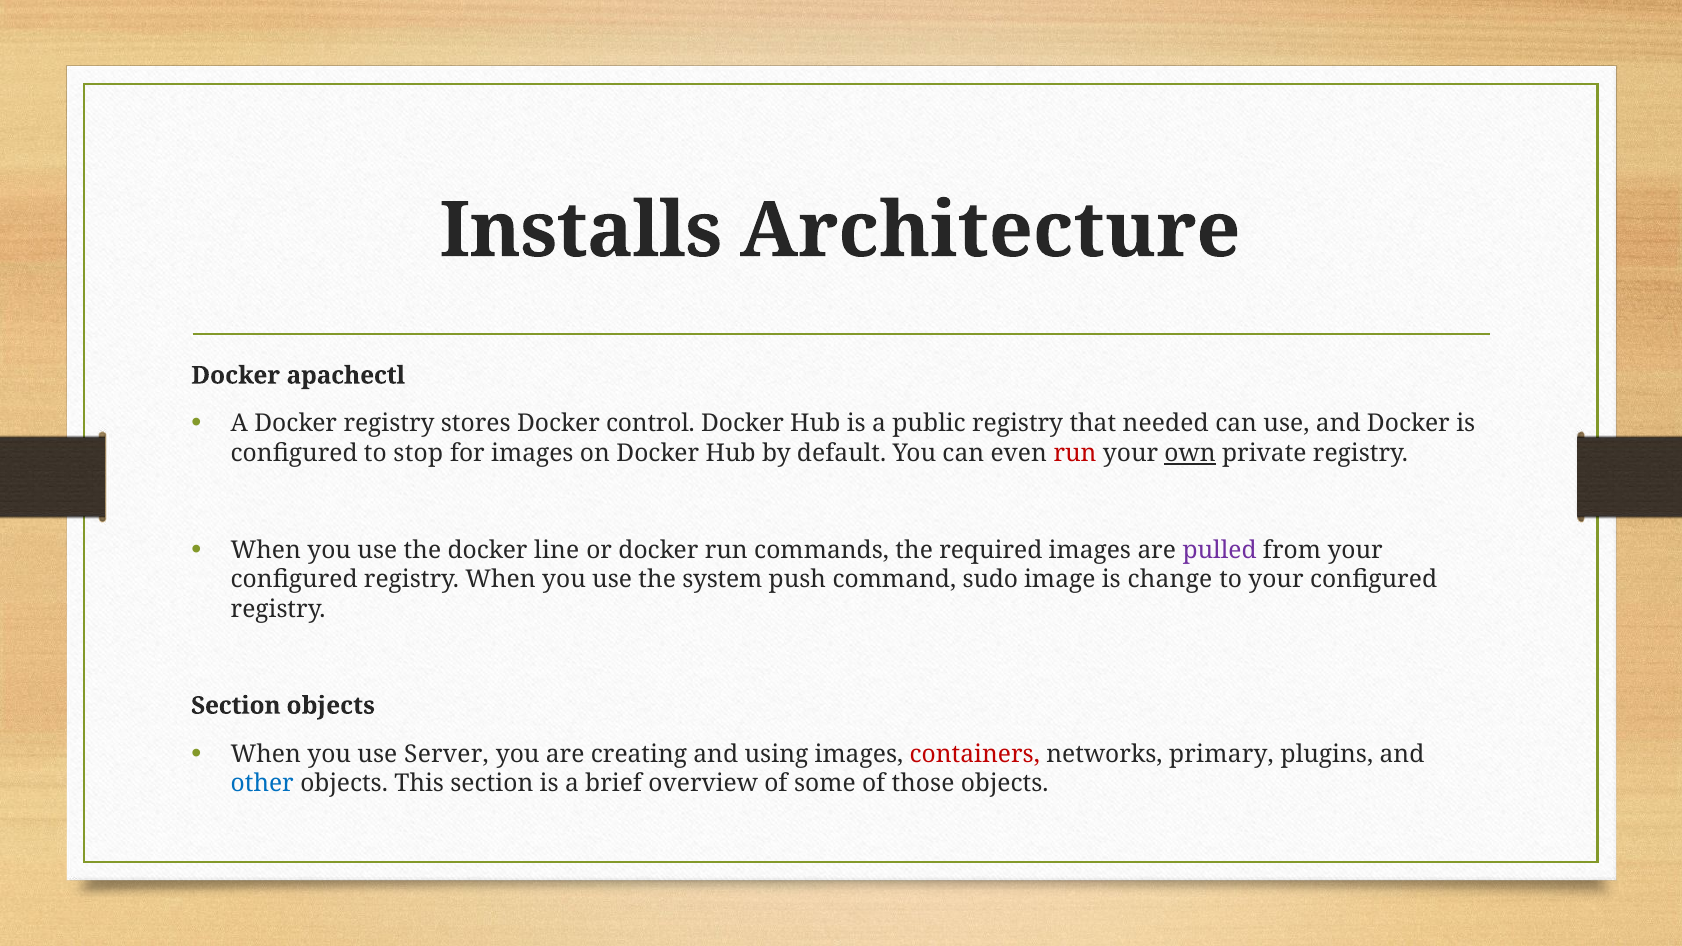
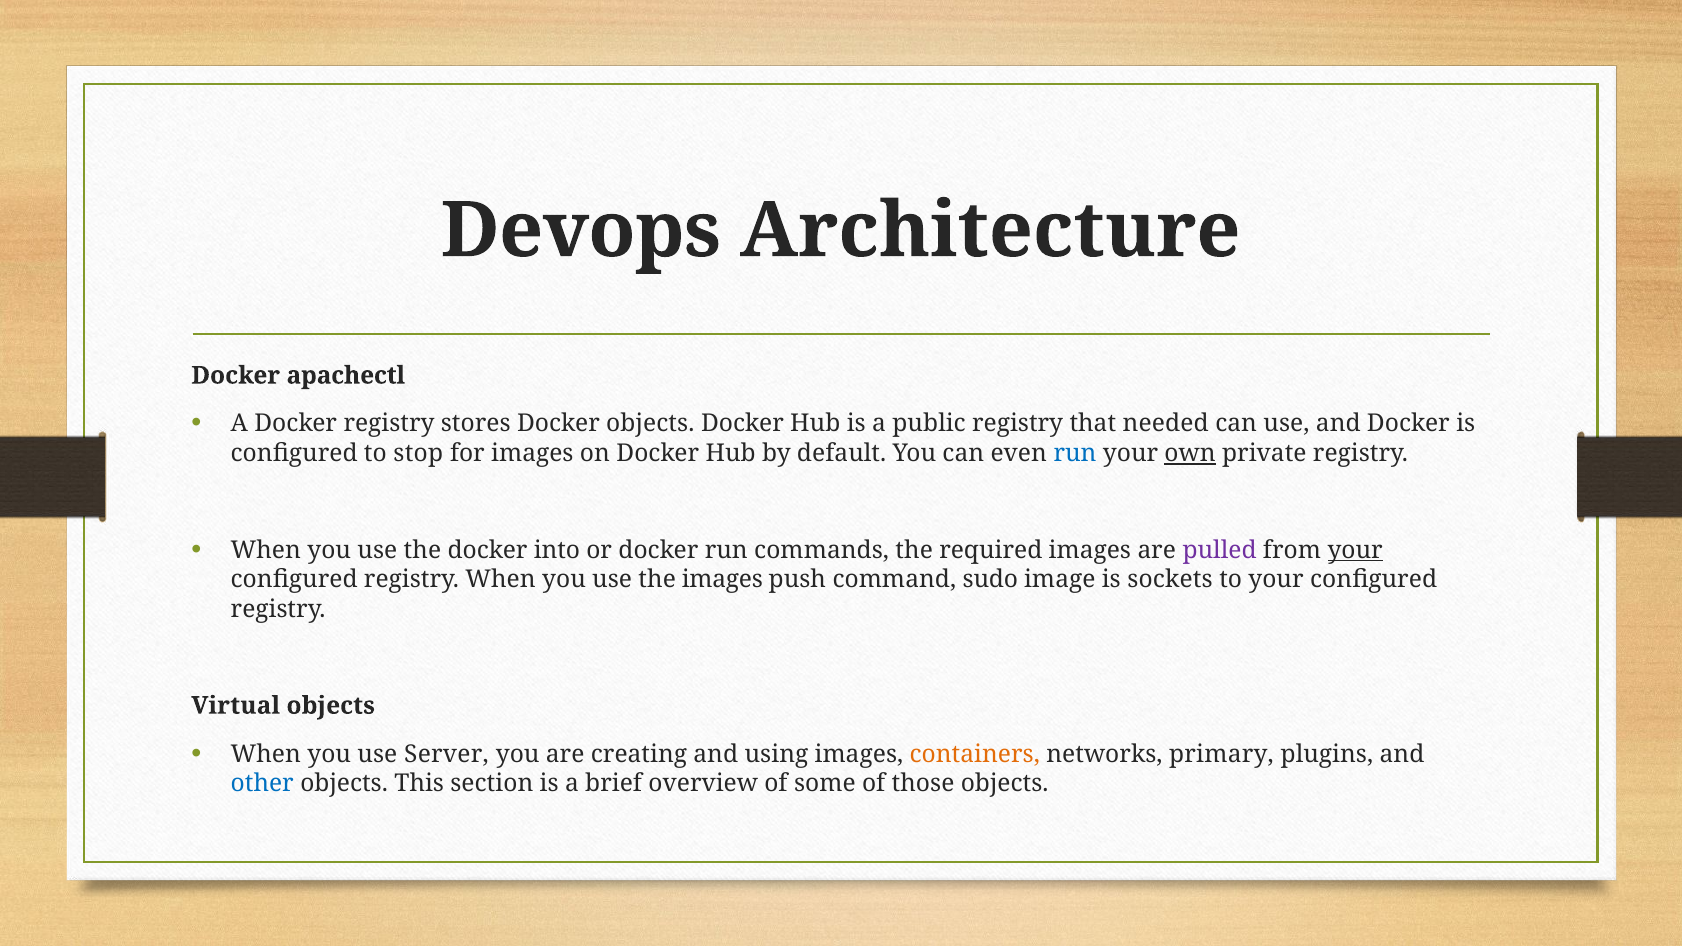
Installs: Installs -> Devops (581, 231)
Docker control: control -> objects (650, 424)
run colour: red -> blue (1075, 453)
line: line -> into (557, 550)
your underline: none -> present (1355, 550)
the system: system -> images (722, 580)
change: change -> sockets (1170, 580)
Section: Section -> Virtual (236, 706)
containers colour: red -> orange (975, 754)
